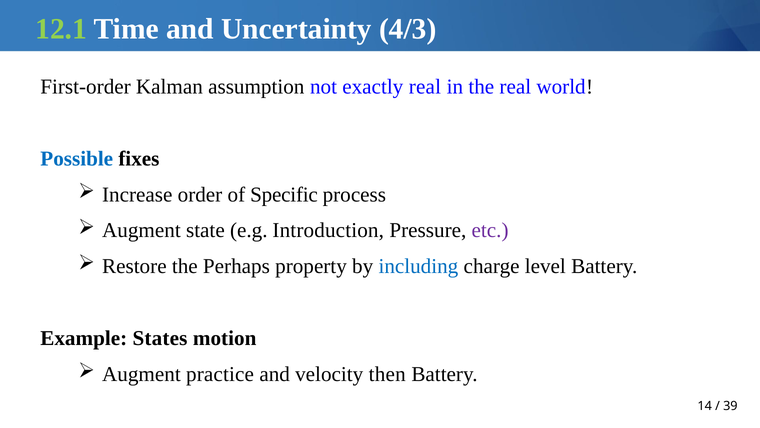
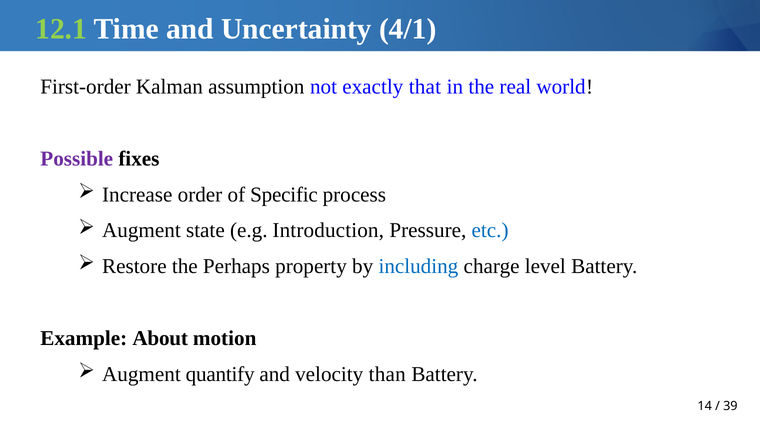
4/3: 4/3 -> 4/1 (408, 29)
exactly real: real -> that (425, 87)
Possible colour: blue -> purple (77, 158)
etc colour: purple -> blue (490, 230)
States: States -> About (160, 338)
practice: practice -> quantify (220, 374)
then: then -> than (387, 374)
